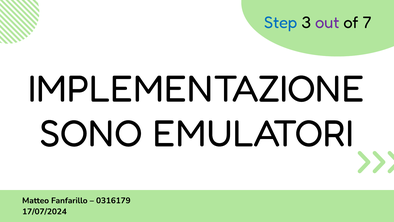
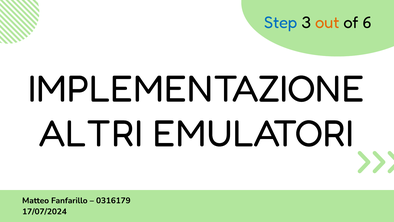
out colour: purple -> orange (327, 22)
7: 7 -> 6 (367, 22)
SONO: SONO -> ALTRI (91, 133)
